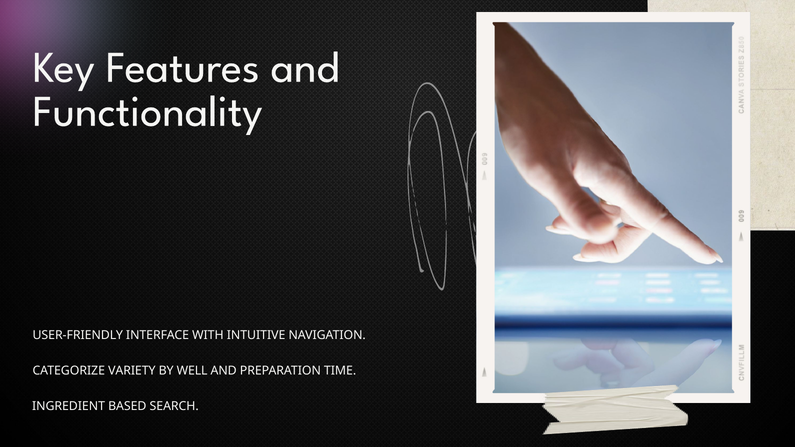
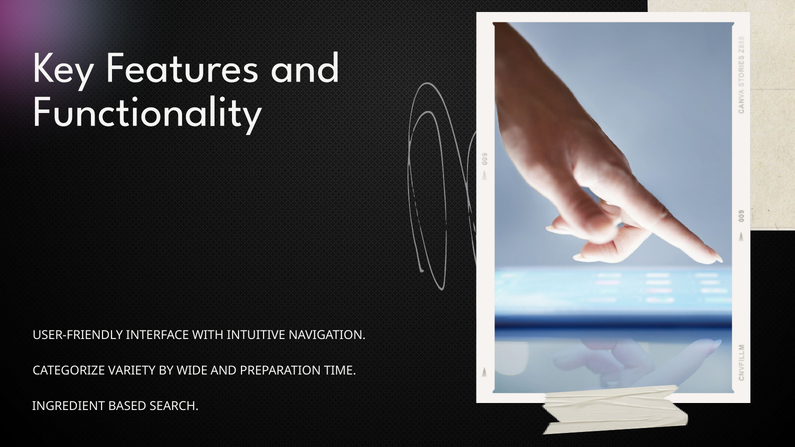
WELL: WELL -> WIDE (192, 371)
